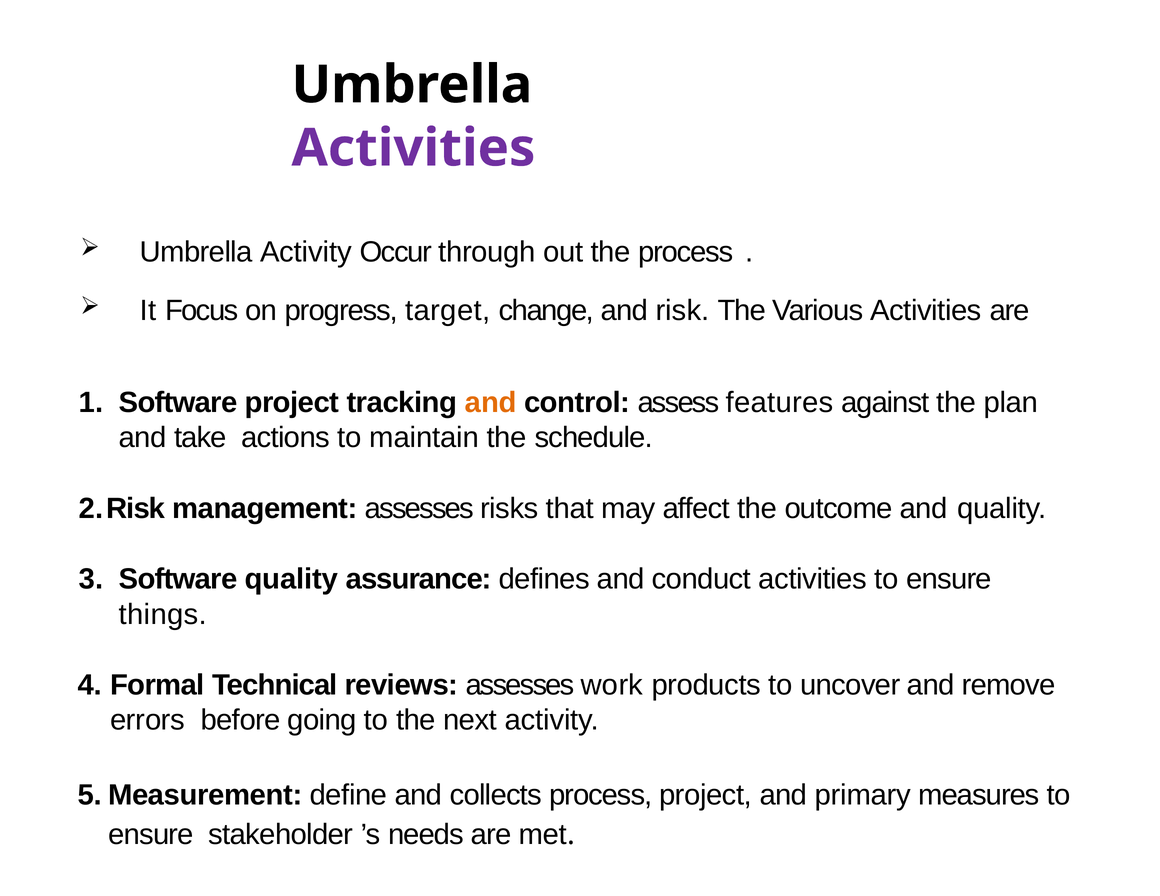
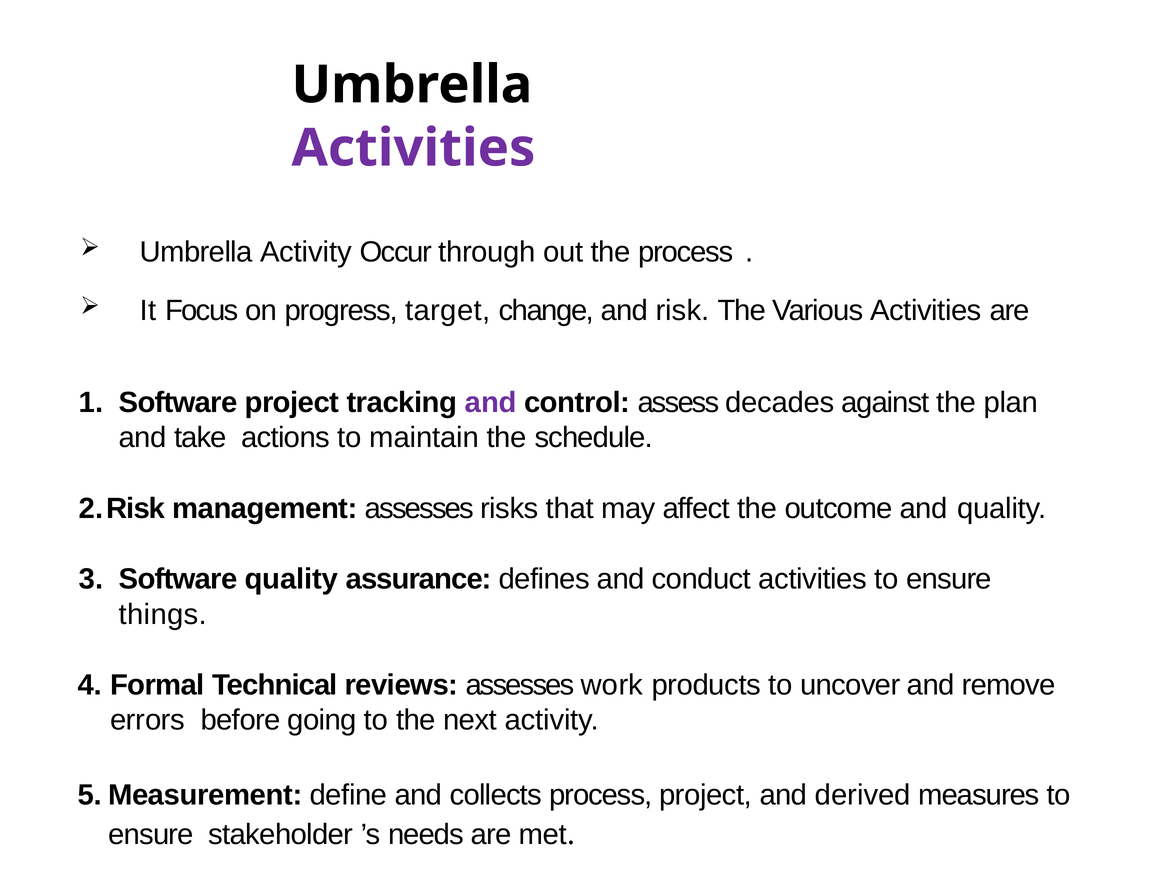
and colour: orange -> purple (491, 403)
features: features -> decades (780, 403)
primary: primary -> derived (863, 796)
